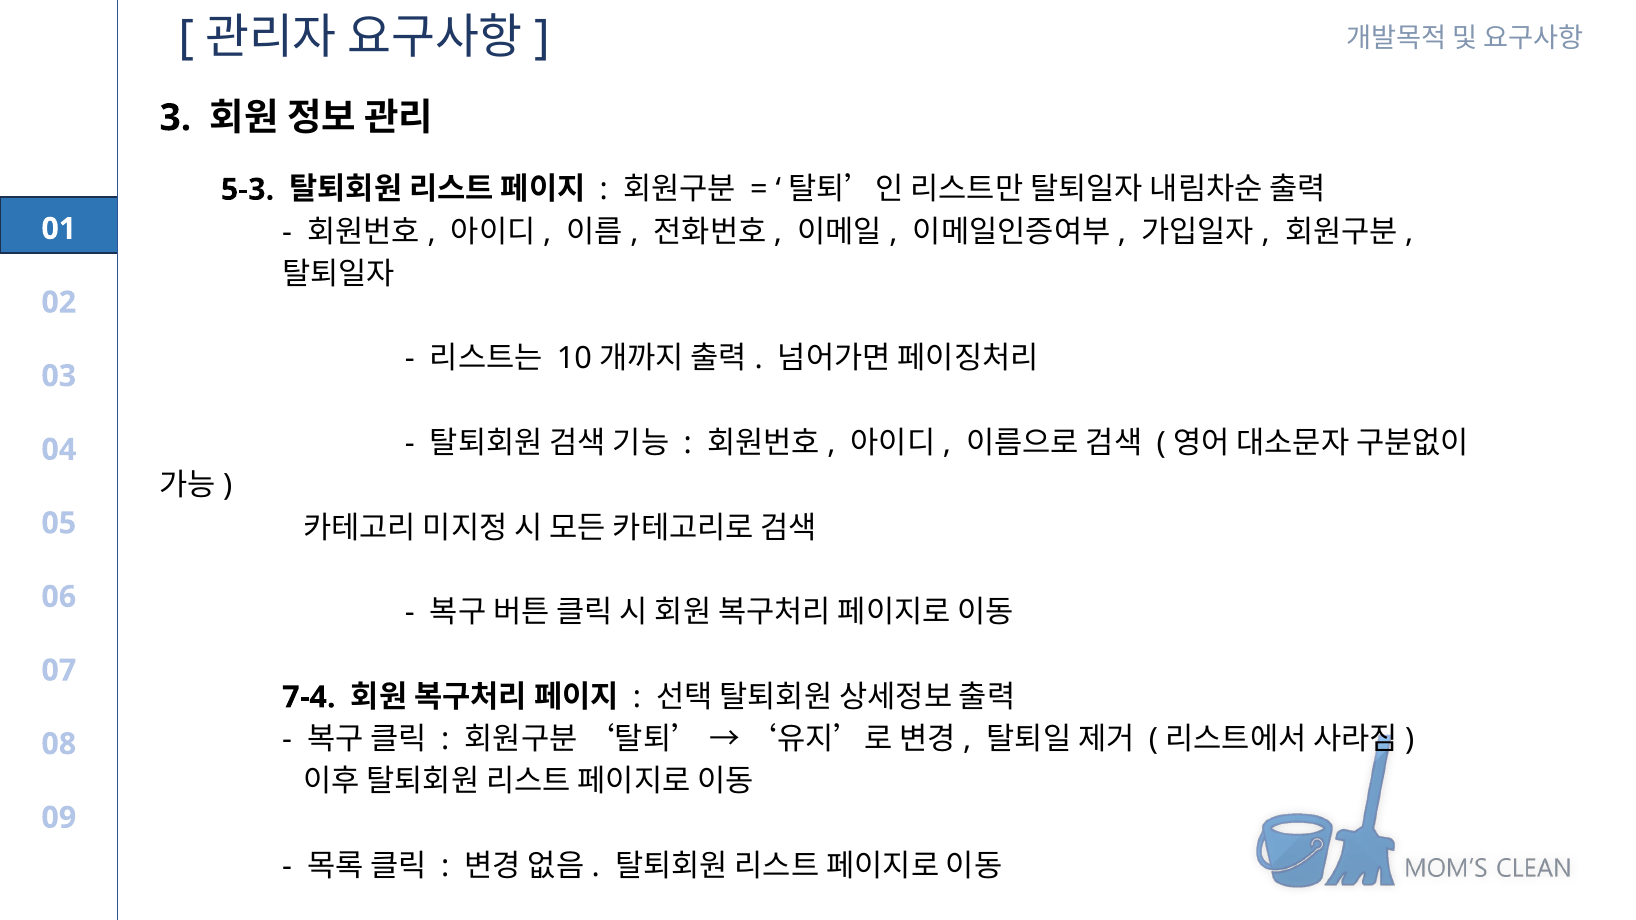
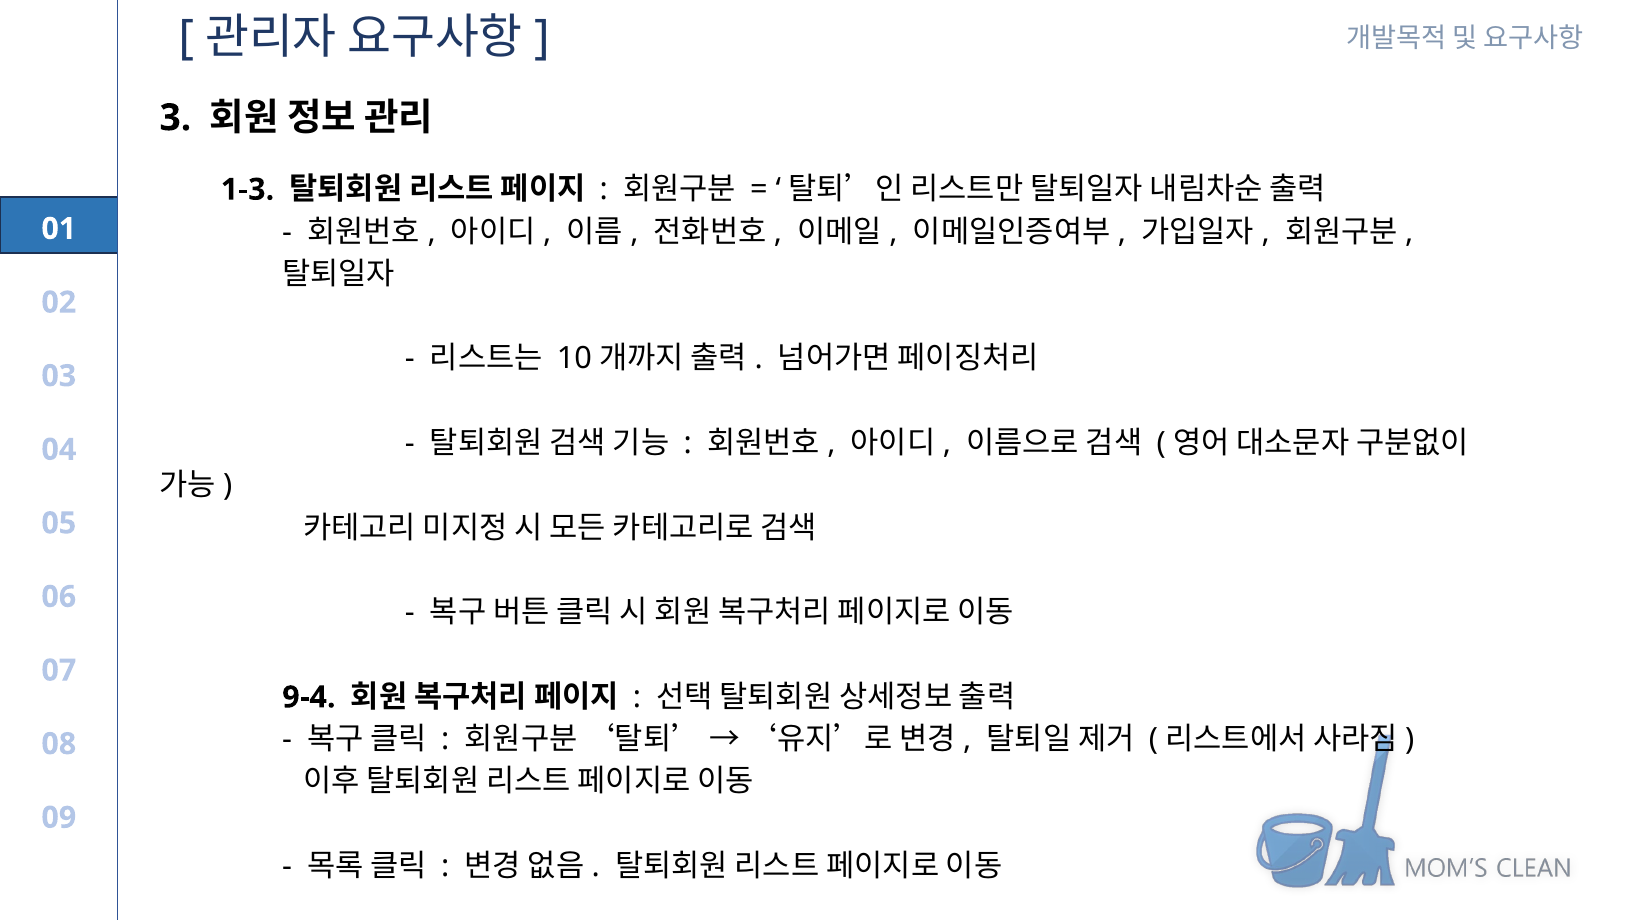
5-3: 5-3 -> 1-3 (248, 190)
7-4: 7-4 -> 9-4 (309, 697)
